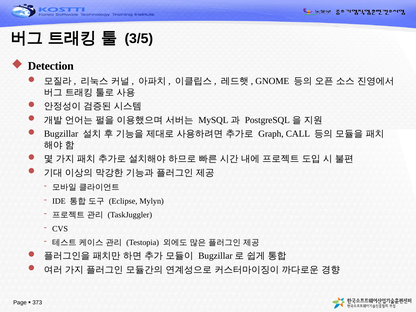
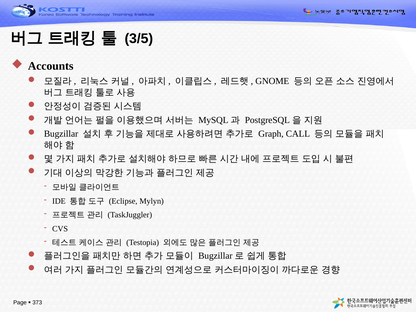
Detection: Detection -> Accounts (51, 66)
